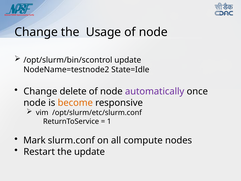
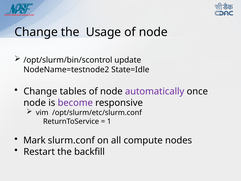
delete: delete -> tables (73, 91)
become colour: orange -> purple (75, 103)
the update: update -> backfill (89, 151)
